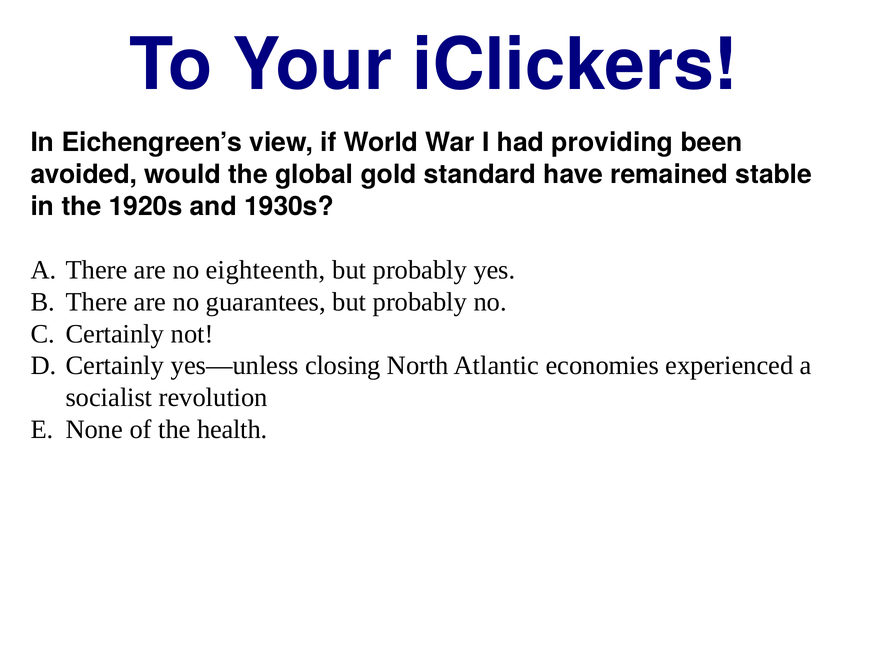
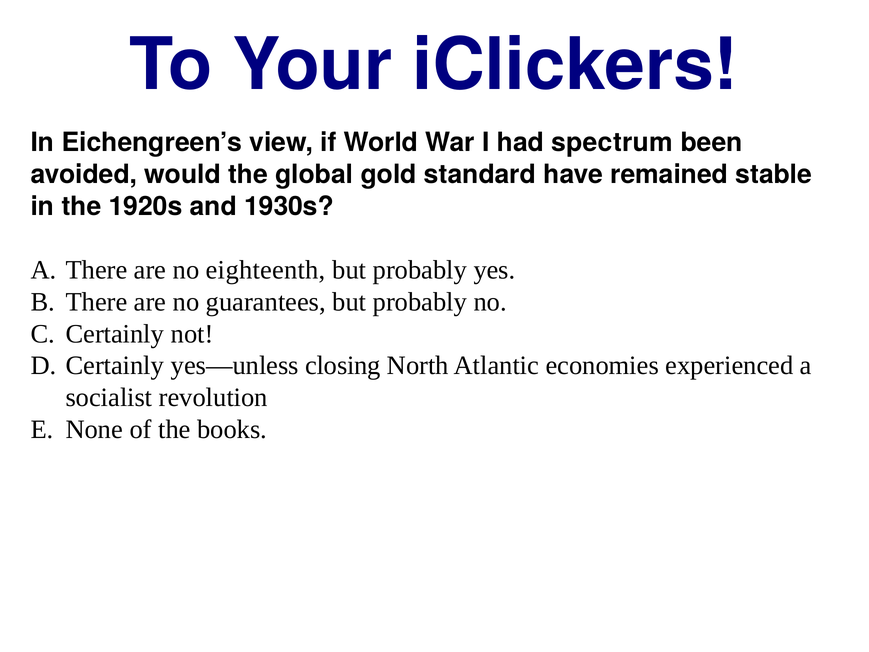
providing: providing -> spectrum (612, 143)
health: health -> books (232, 429)
